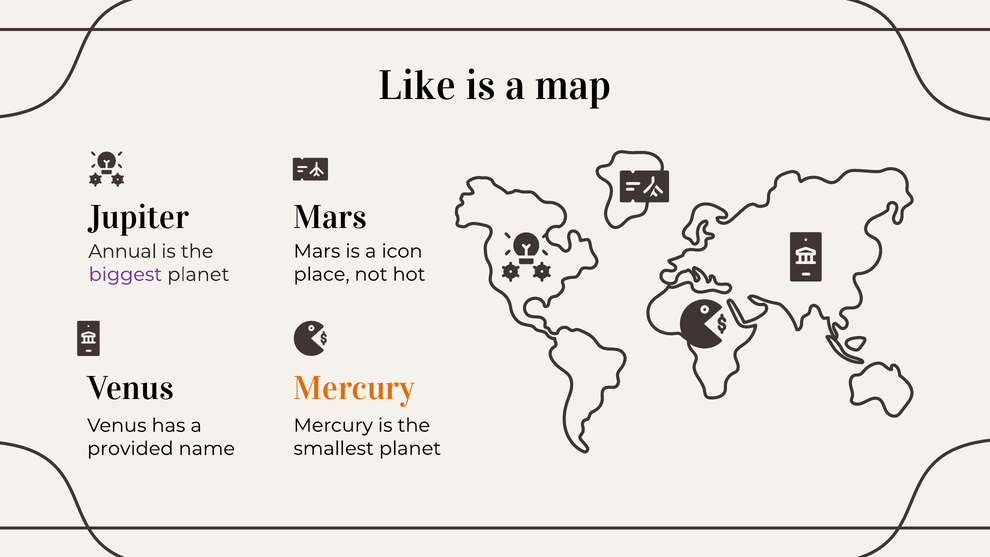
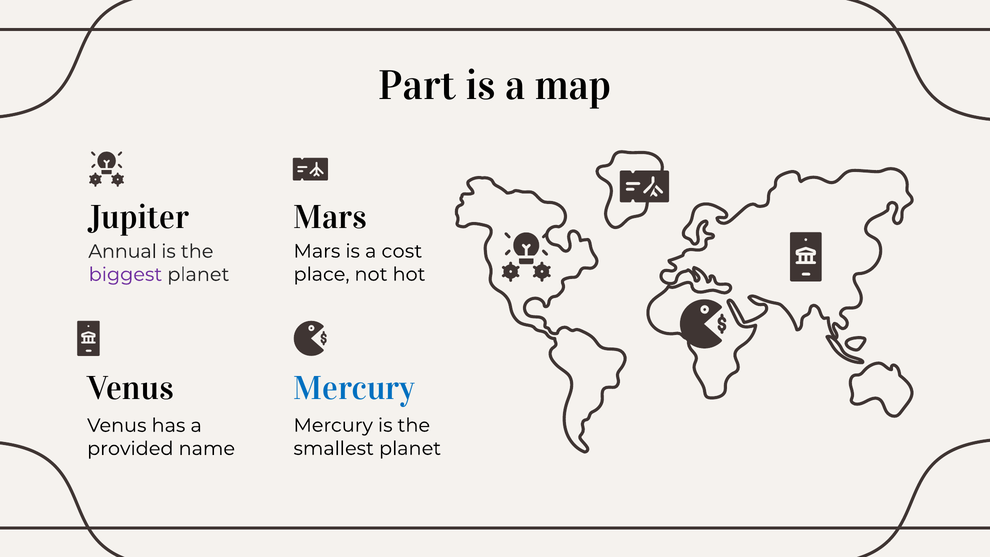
Like: Like -> Part (417, 86)
icon: icon -> cost (402, 251)
Mercury colour: orange -> blue (354, 388)
